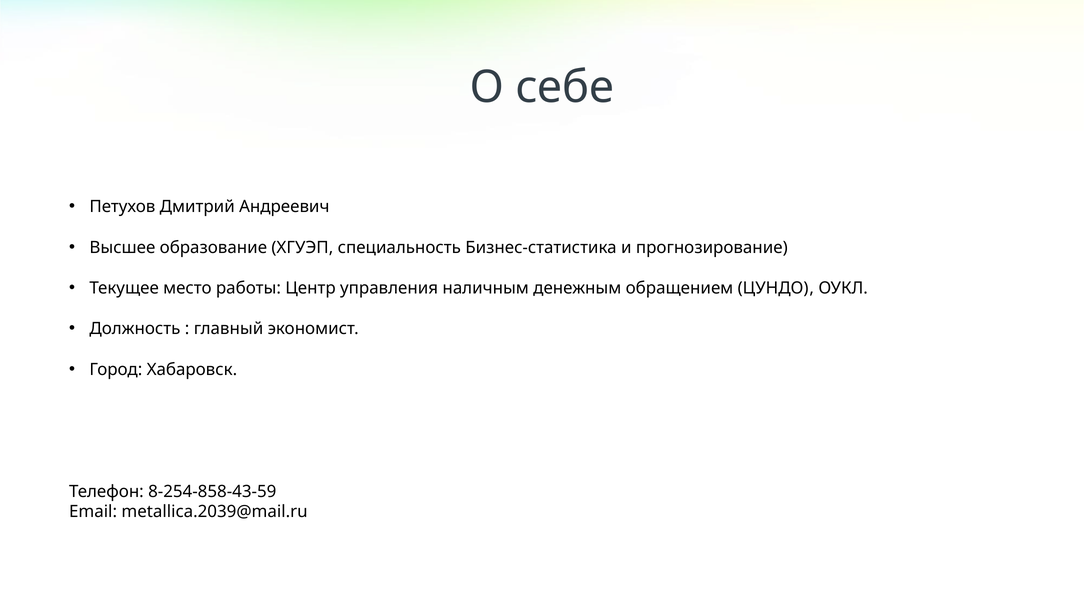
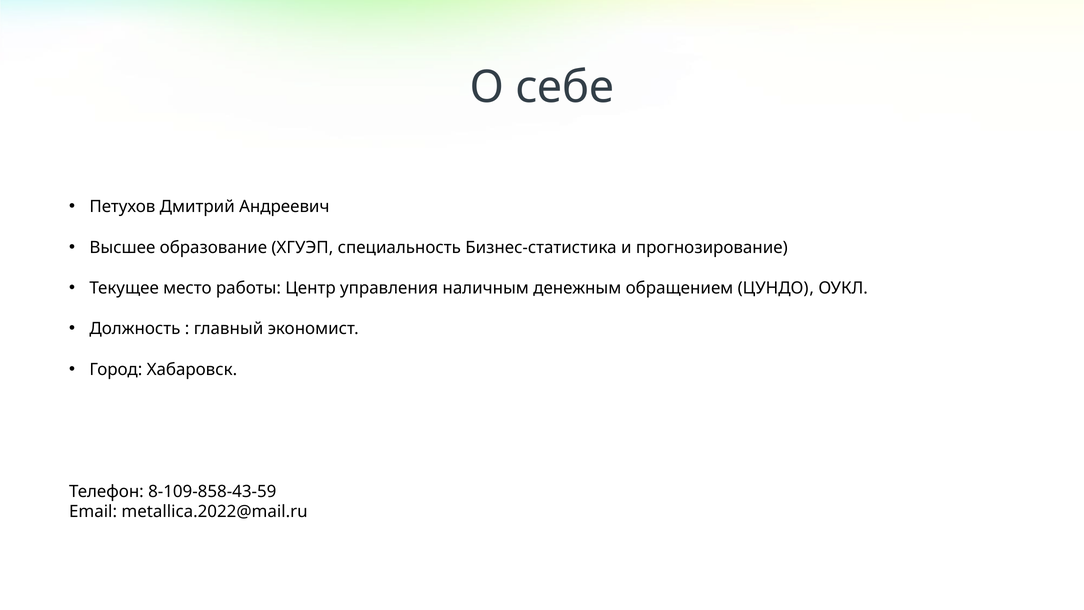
8-254-858-43-59: 8-254-858-43-59 -> 8-109-858-43-59 (212, 491)
metallica.2039@mail.ru: metallica.2039@mail.ru -> metallica.2022@mail.ru (215, 512)
